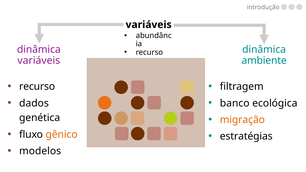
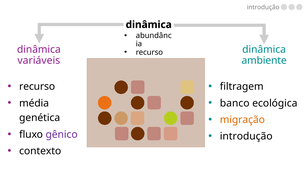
variáveis: variáveis -> dinâmica (149, 25)
dados: dados -> média (34, 103)
gênico colour: orange -> purple (62, 135)
estratégias: estratégias -> introdução (246, 136)
modelos: modelos -> contexto (40, 151)
